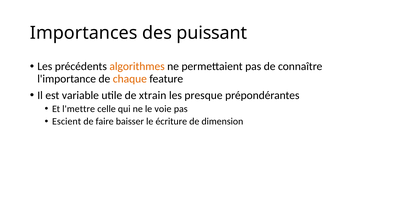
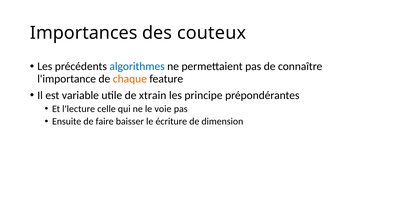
puissant: puissant -> couteux (212, 33)
algorithmes colour: orange -> blue (137, 66)
presque: presque -> principe (203, 95)
l'mettre: l'mettre -> l'lecture (79, 109)
Escient: Escient -> Ensuite (67, 122)
